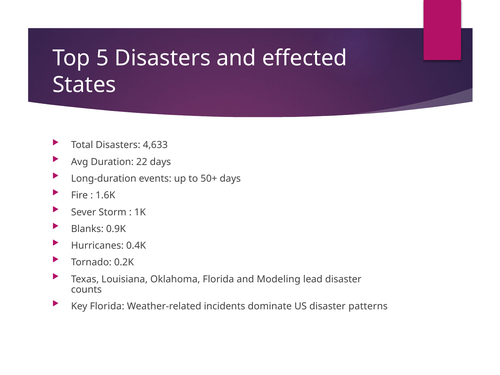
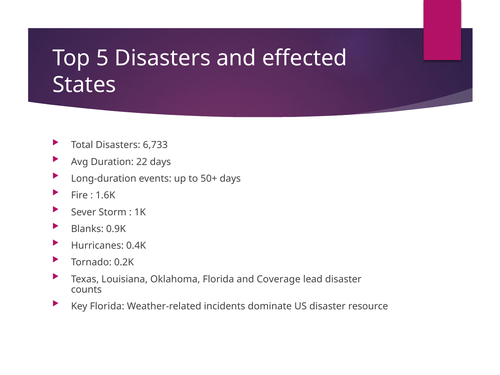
4,633: 4,633 -> 6,733 (155, 145)
Modeling: Modeling -> Coverage (279, 279)
patterns: patterns -> resource (368, 306)
